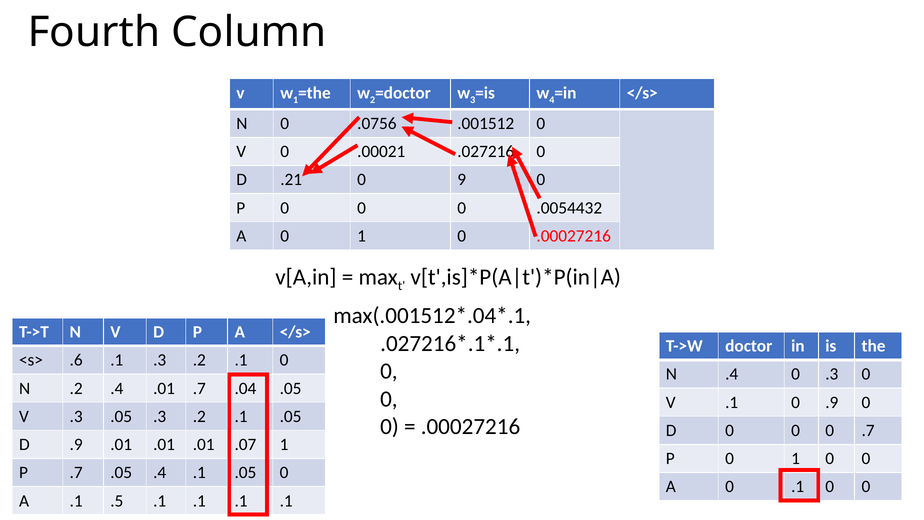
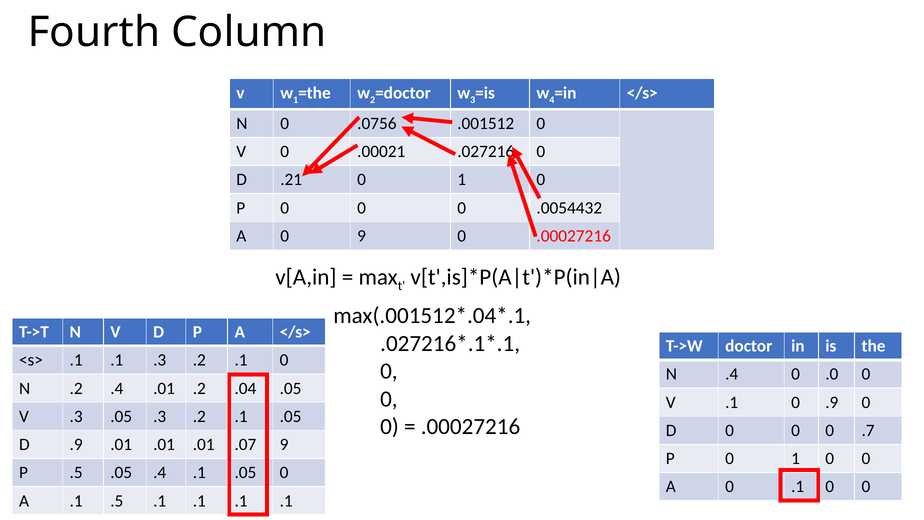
.21 0 9: 9 -> 1 (462, 180)
A 0 1: 1 -> 9 (362, 236)
<s> .6: .6 -> .1 (76, 360)
0 .3: .3 -> .0 (832, 374)
.01 .7: .7 -> .2 (199, 388)
.07 1: 1 -> 9 (284, 444)
P .7: .7 -> .5 (76, 472)
